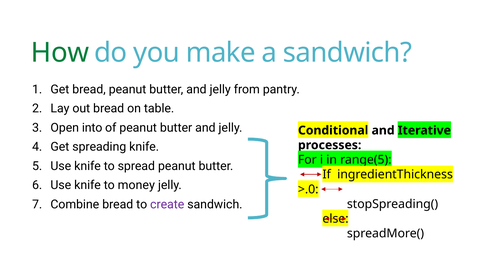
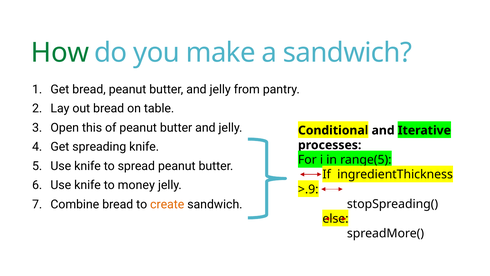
into: into -> this (92, 128)
>.0: >.0 -> >.9 (308, 189)
create colour: purple -> orange (167, 204)
